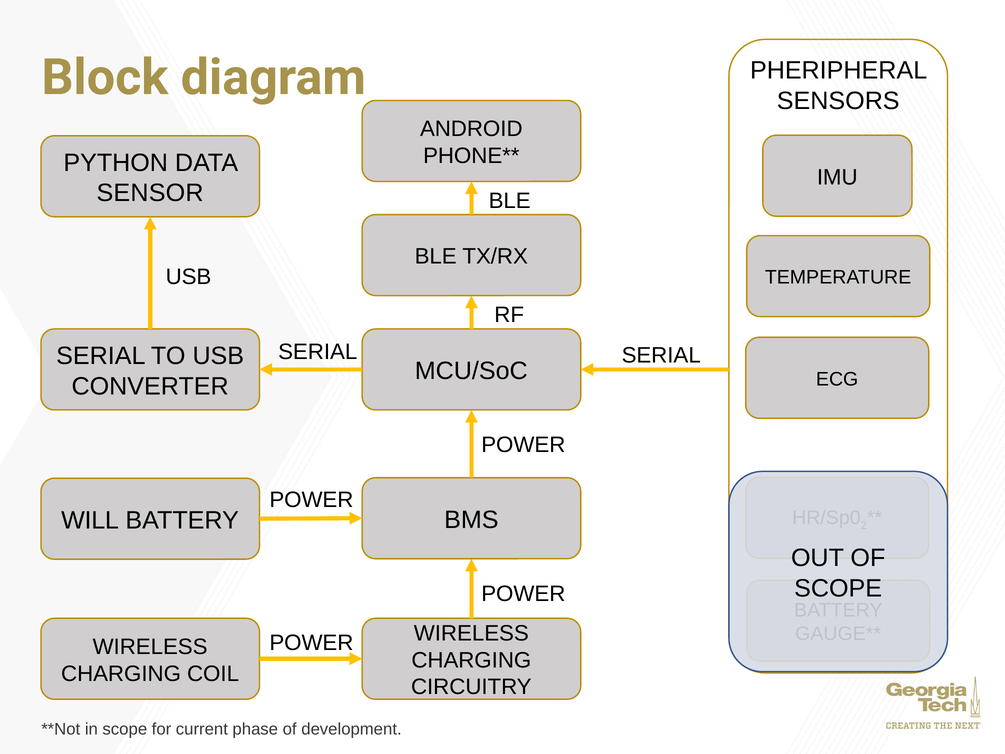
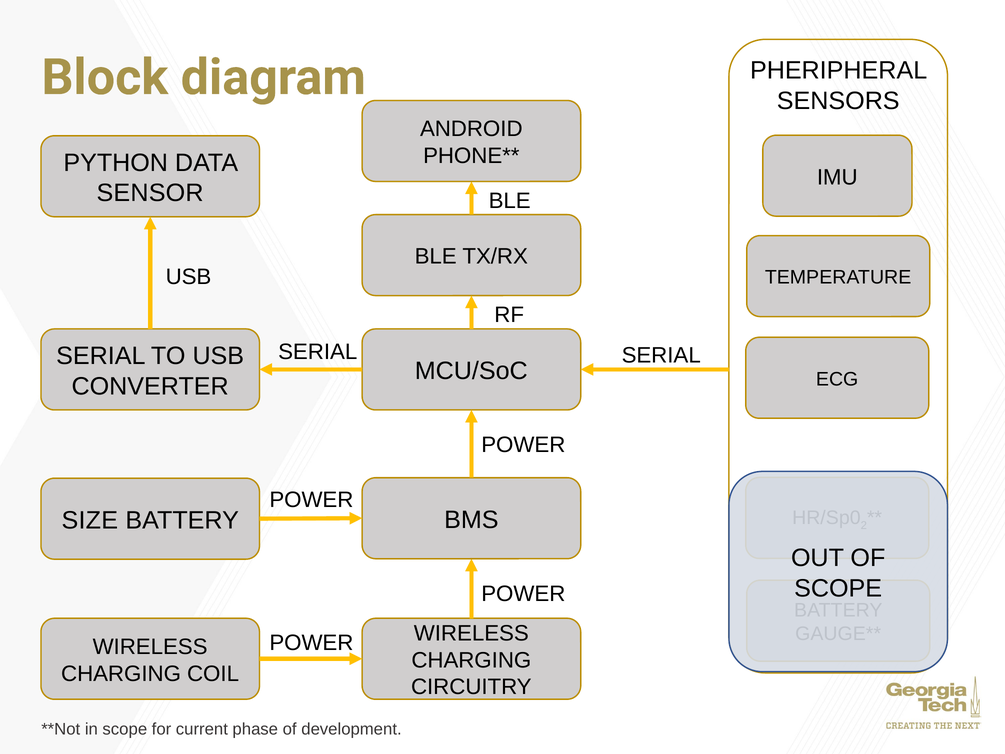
WILL: WILL -> SIZE (90, 520)
